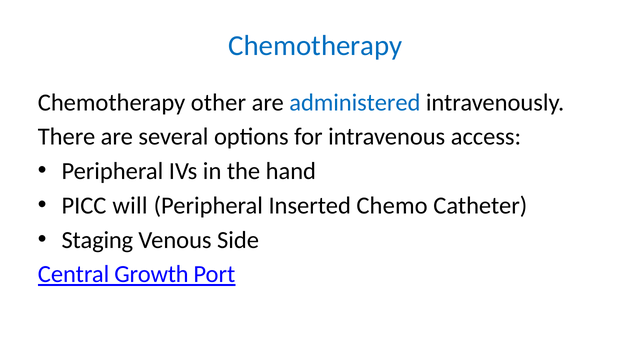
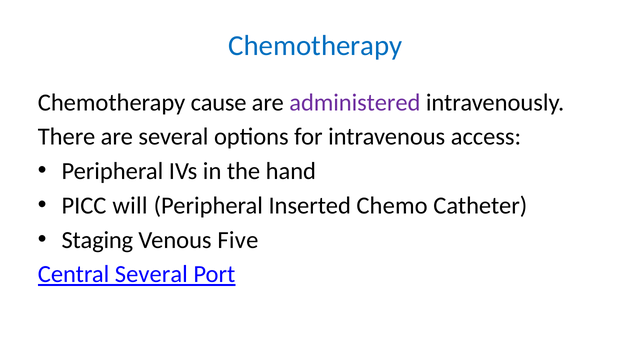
other: other -> cause (219, 102)
administered colour: blue -> purple (355, 102)
Side: Side -> Five (238, 240)
Central Growth: Growth -> Several (151, 274)
